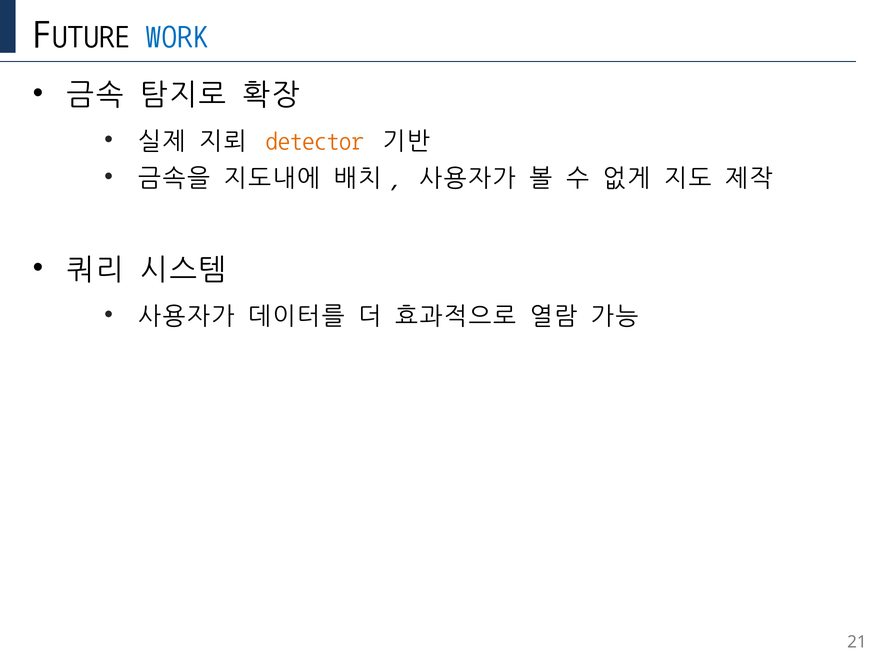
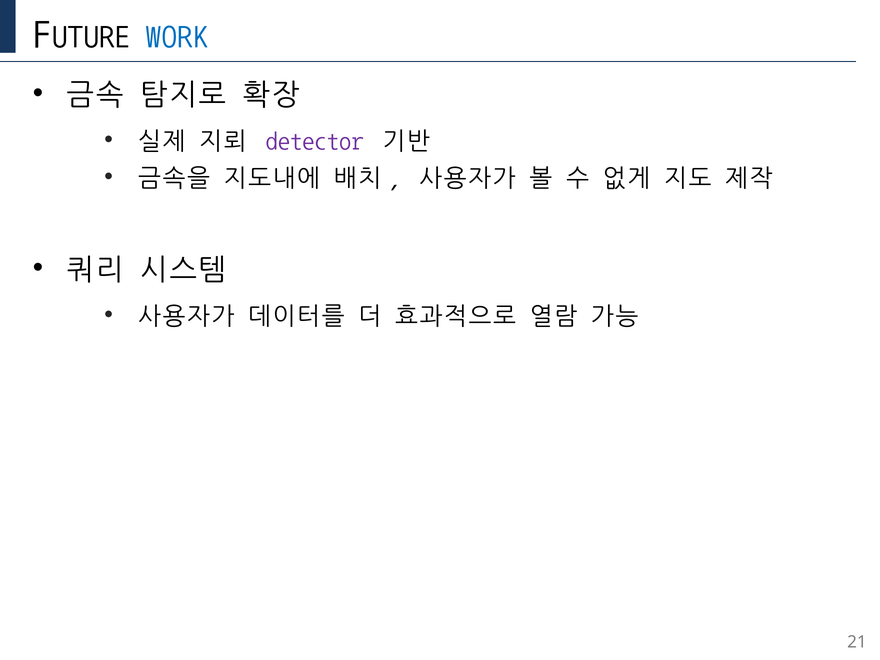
detector colour: orange -> purple (315, 141)
